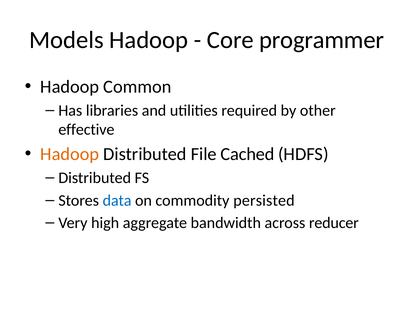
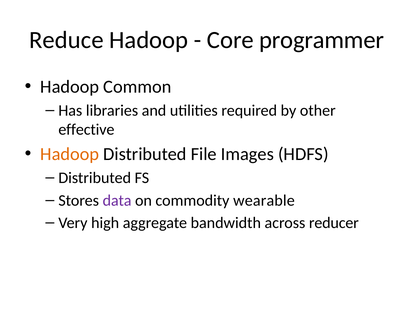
Models: Models -> Reduce (66, 40)
Cached: Cached -> Images (247, 154)
data colour: blue -> purple (117, 200)
persisted: persisted -> wearable (264, 200)
